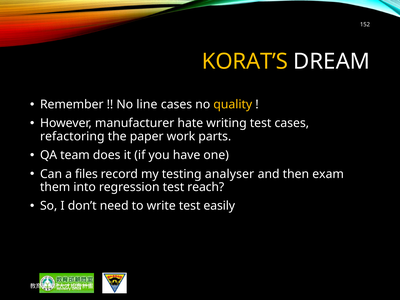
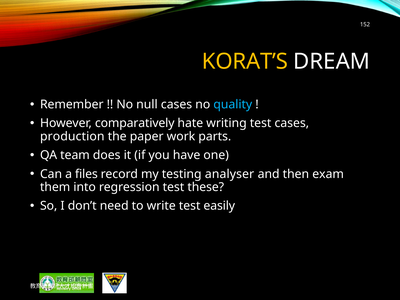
line: line -> null (147, 105)
quality colour: yellow -> light blue (233, 105)
manufacturer: manufacturer -> comparatively (135, 123)
refactoring: refactoring -> production (72, 136)
reach: reach -> these (206, 187)
